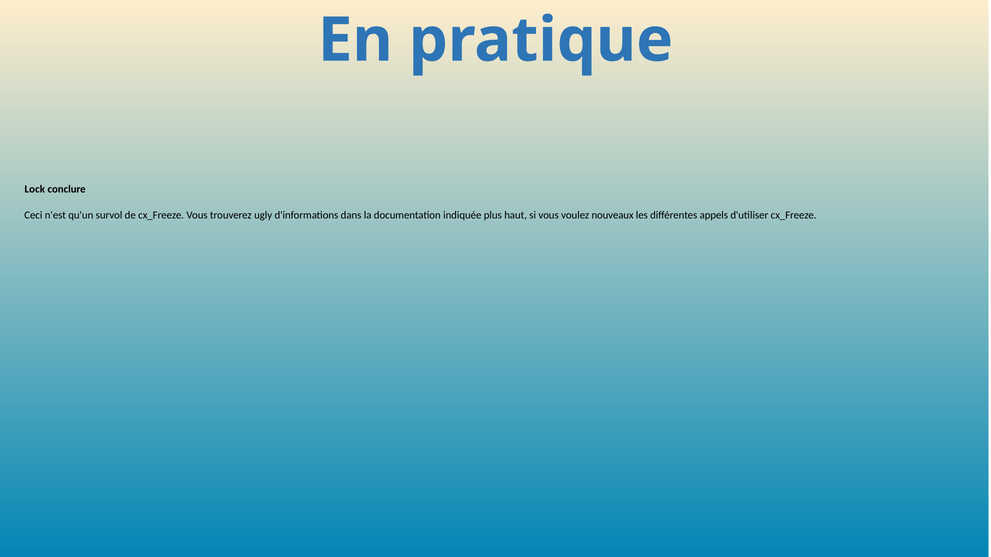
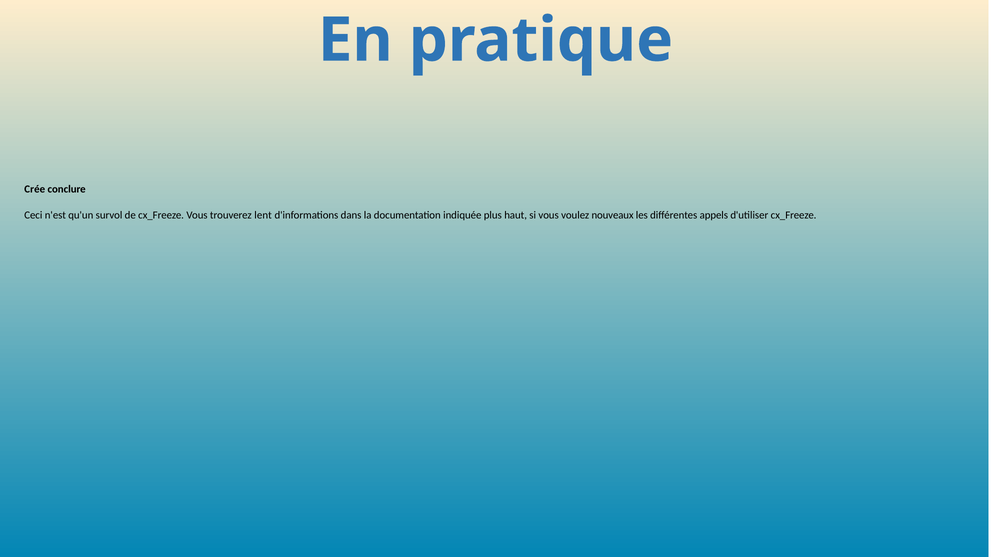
Lock: Lock -> Crée (35, 189)
ugly: ugly -> lent (263, 215)
